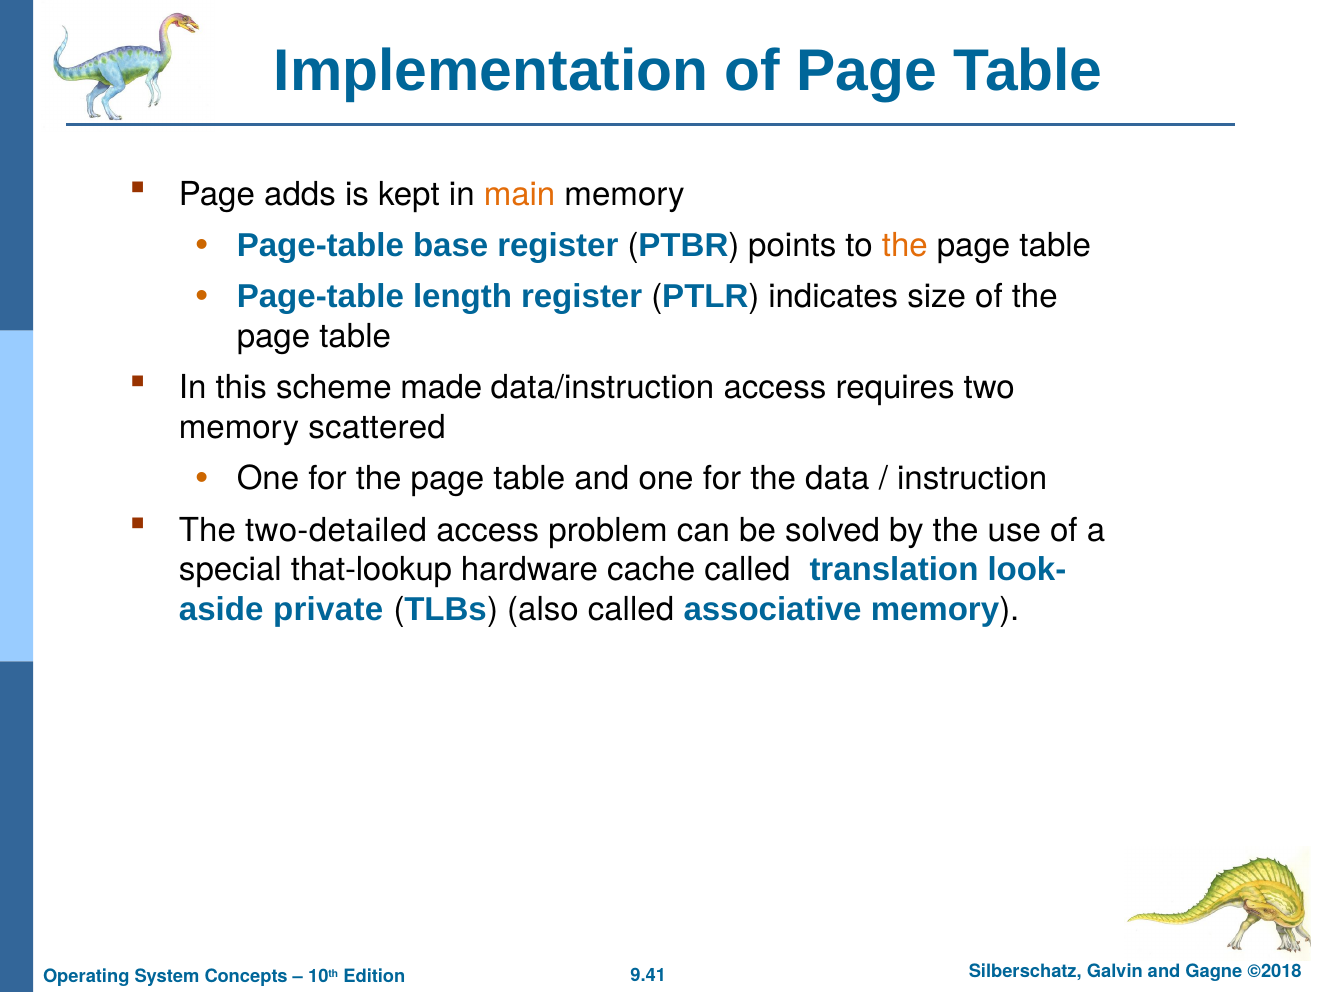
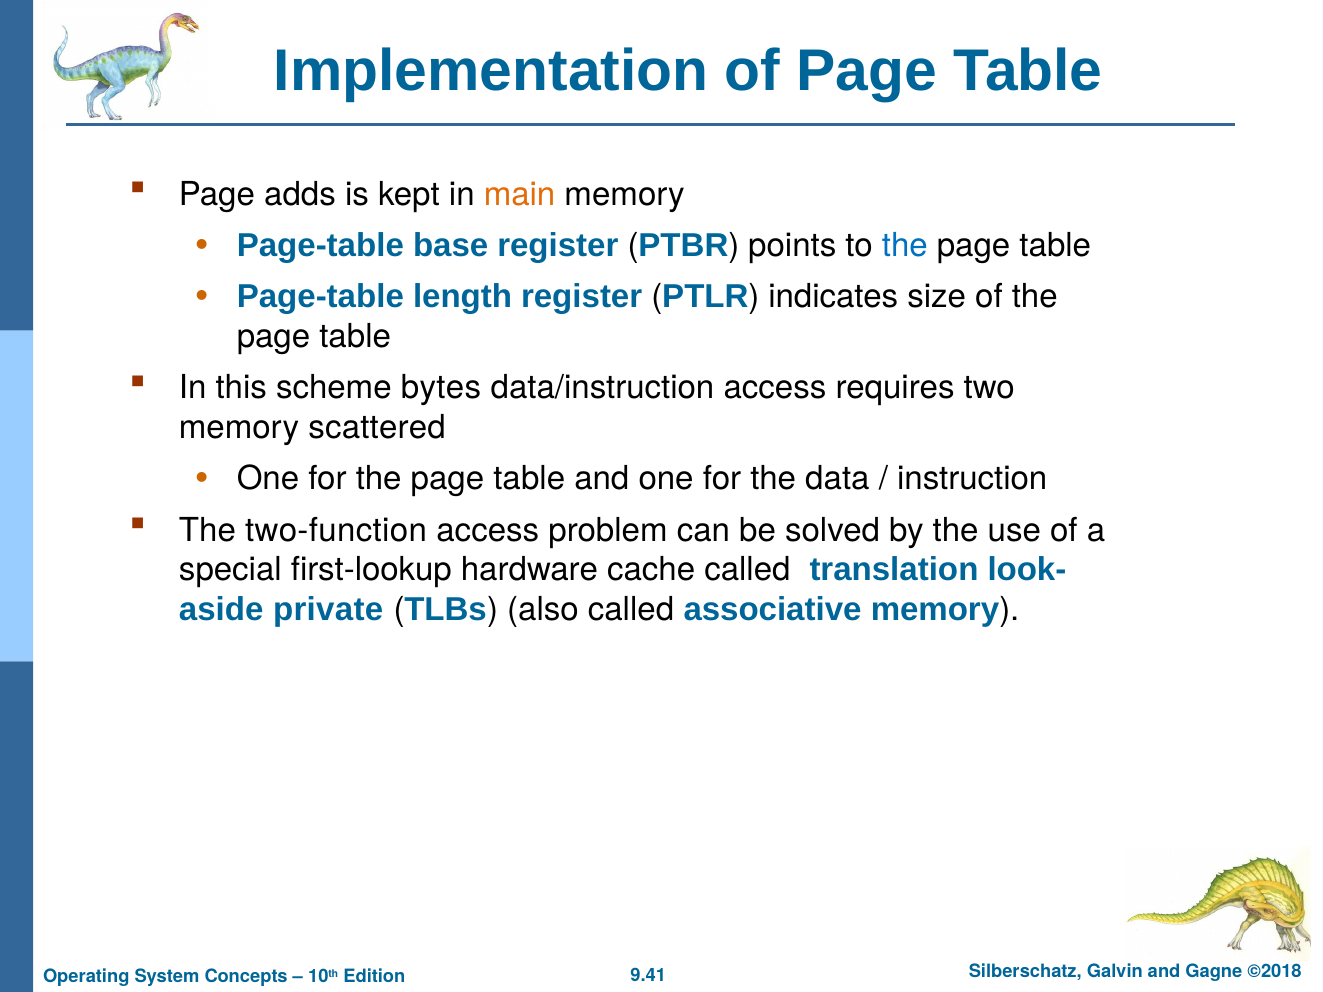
the colour: orange -> blue (905, 246)
made: made -> bytes (441, 388)
two-detailed: two-detailed -> two-function (336, 530)
that-lookup: that-lookup -> first-lookup (371, 570)
